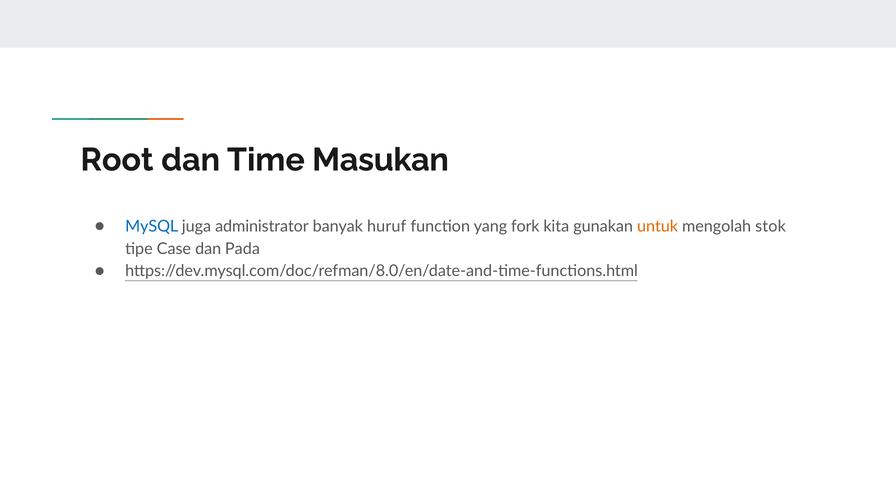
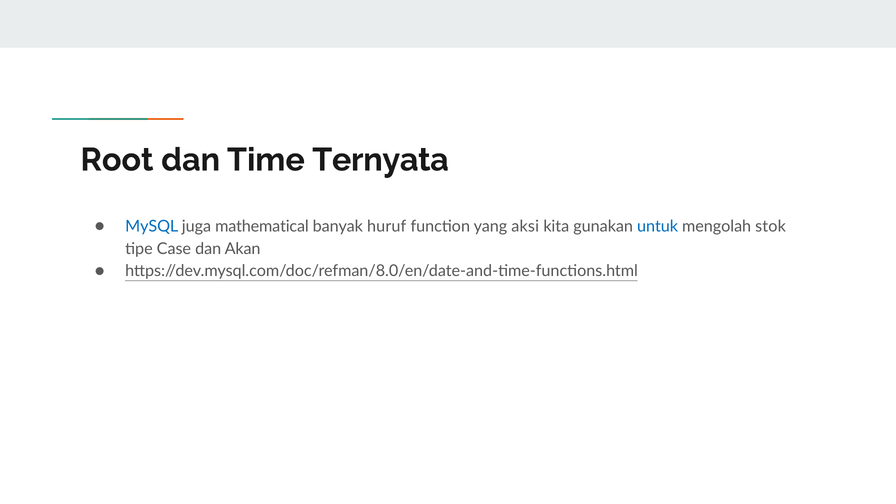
Masukan: Masukan -> Ternyata (381, 160)
administrator: administrator -> mathematical (262, 226)
fork: fork -> aksi (525, 226)
untuk colour: orange -> blue (658, 226)
Pada: Pada -> Akan (243, 249)
